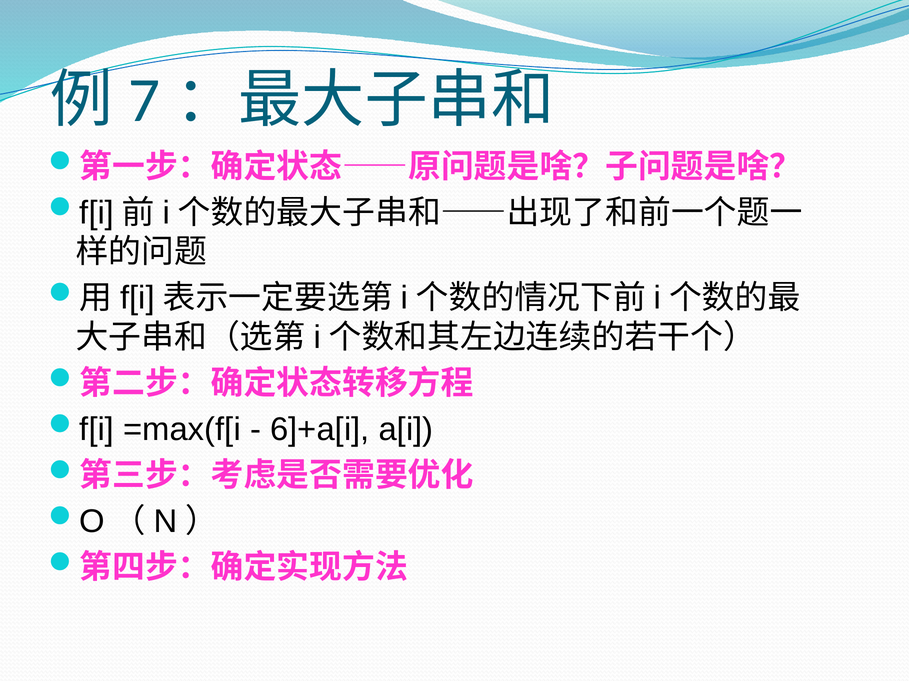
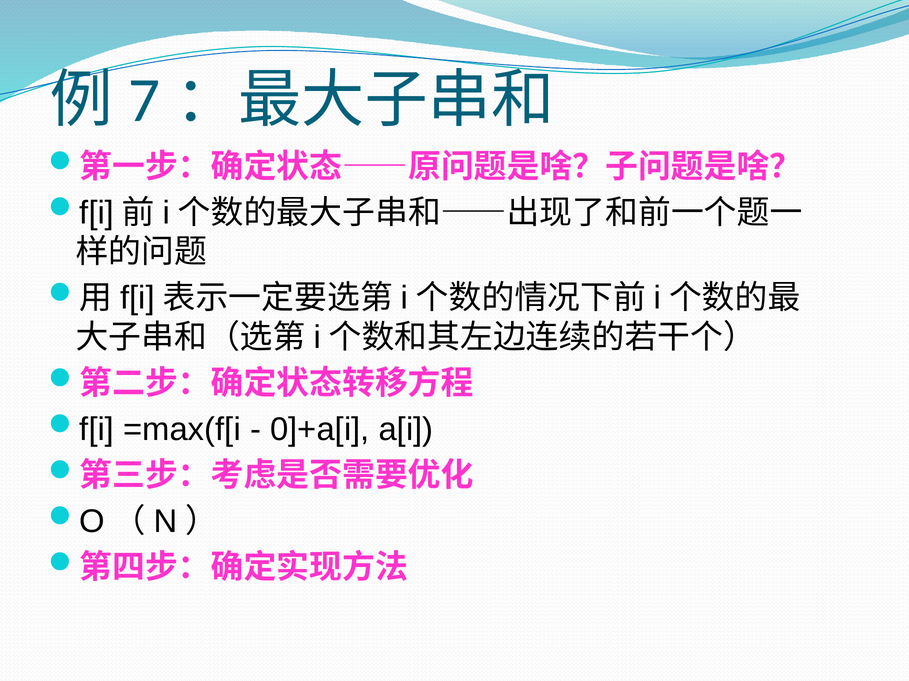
6]+a[i: 6]+a[i -> 0]+a[i (320, 430)
